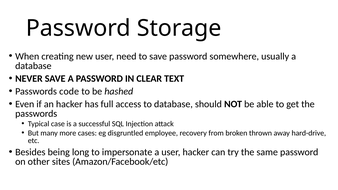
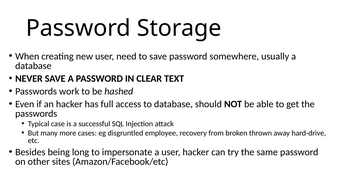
code: code -> work (69, 91)
